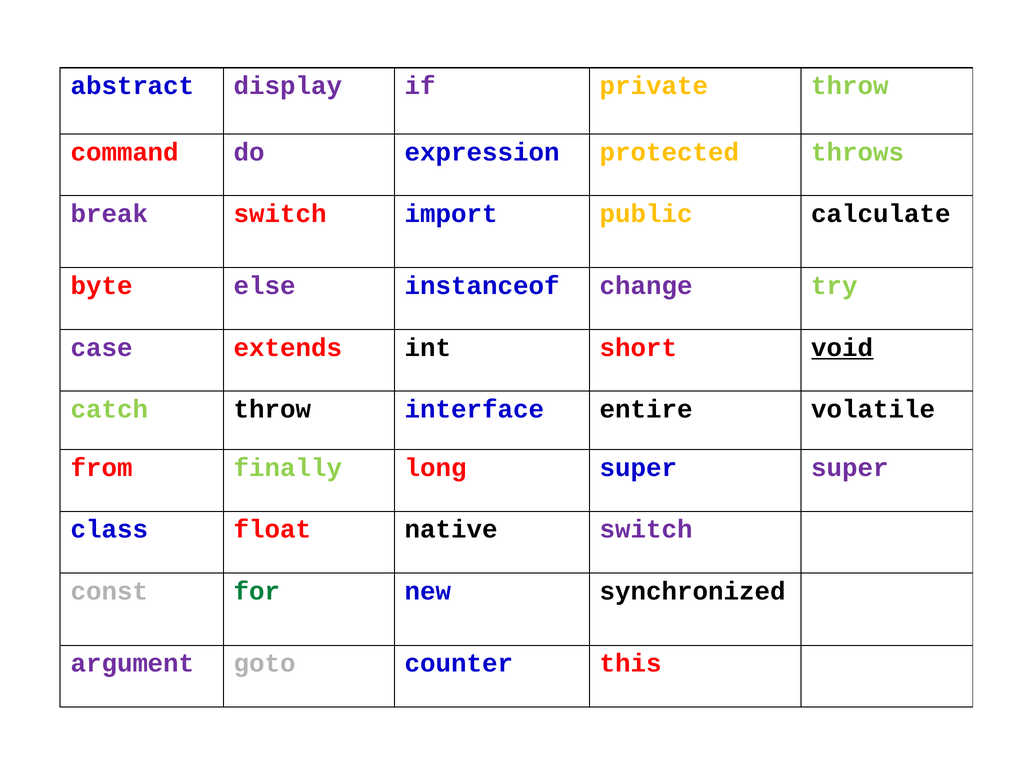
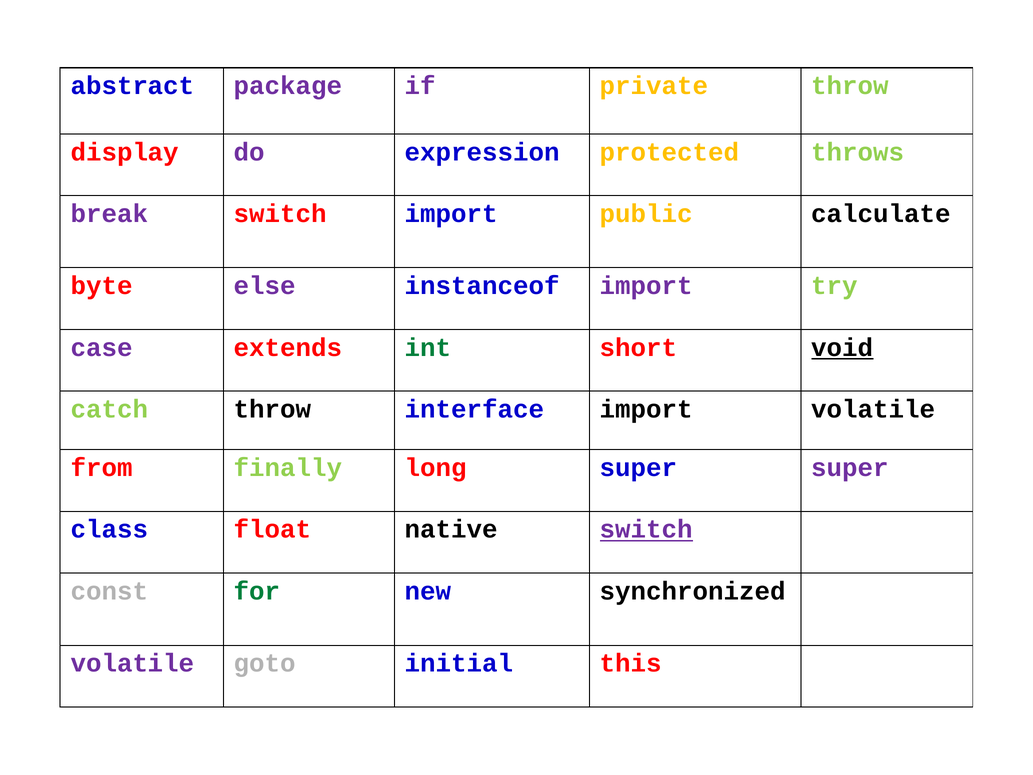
display: display -> package (288, 86)
command: command -> display (125, 152)
instanceof change: change -> import (646, 286)
int colour: black -> green (428, 347)
interface entire: entire -> import (646, 409)
switch underline: none -> present (646, 529)
argument: argument -> volatile (133, 663)
counter: counter -> initial (459, 663)
